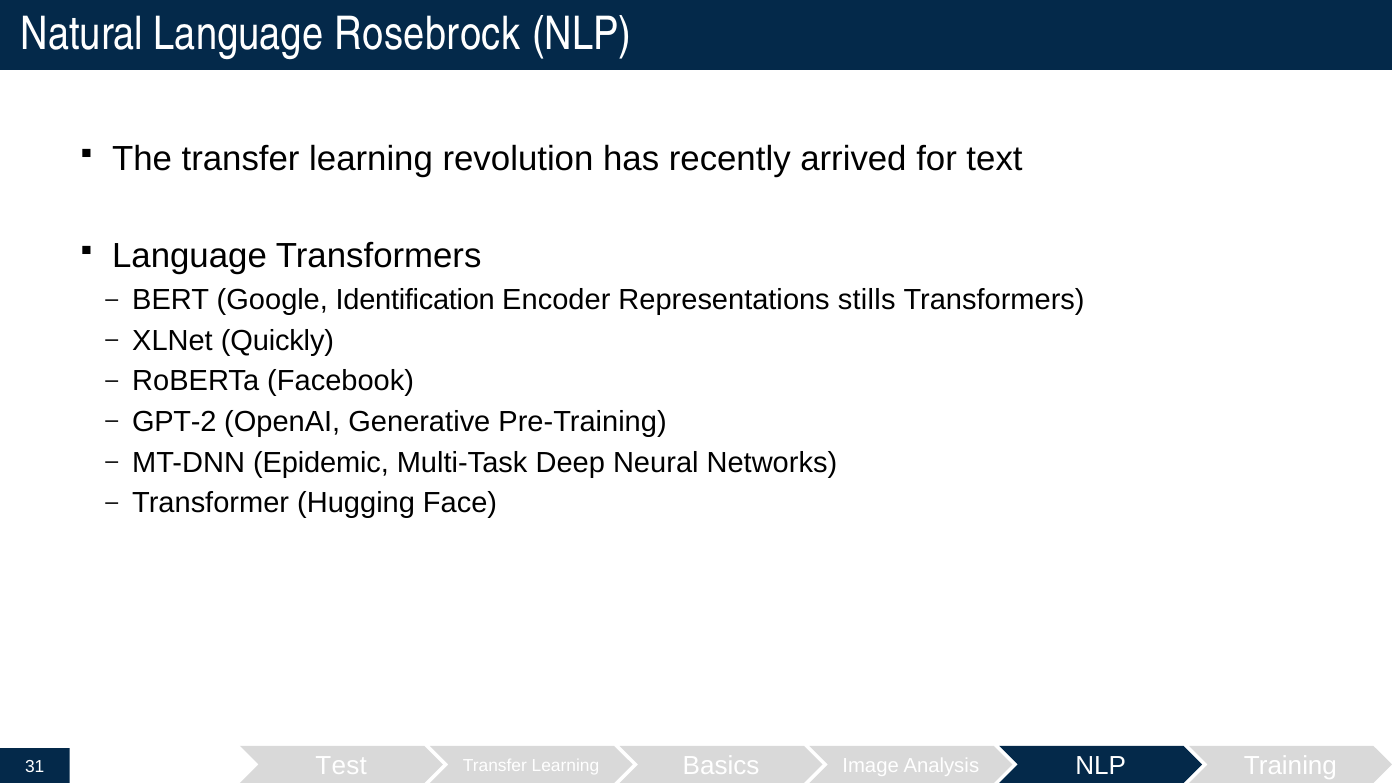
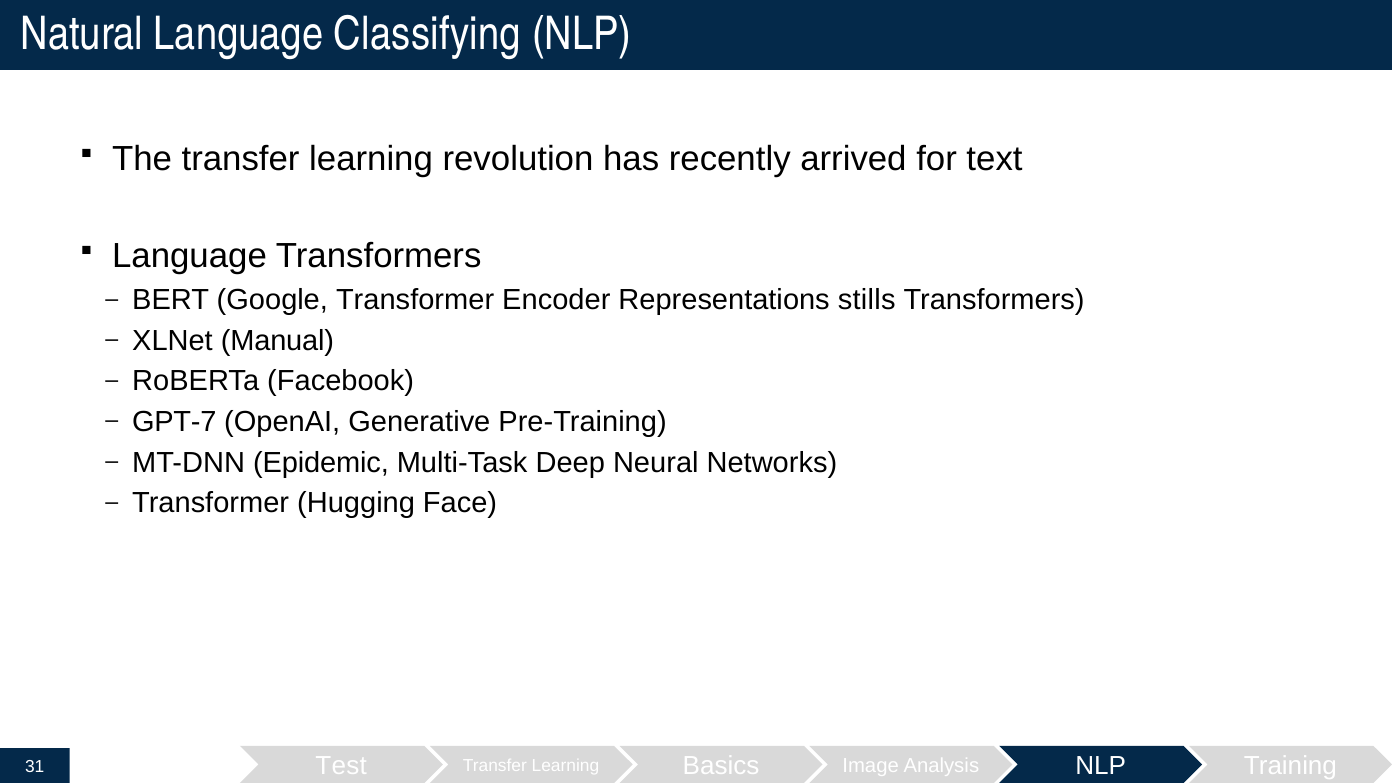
Rosebrock: Rosebrock -> Classifying (427, 35)
Google Identification: Identification -> Transformer (415, 300)
Quickly: Quickly -> Manual (277, 341)
GPT-2: GPT-2 -> GPT-7 (174, 422)
